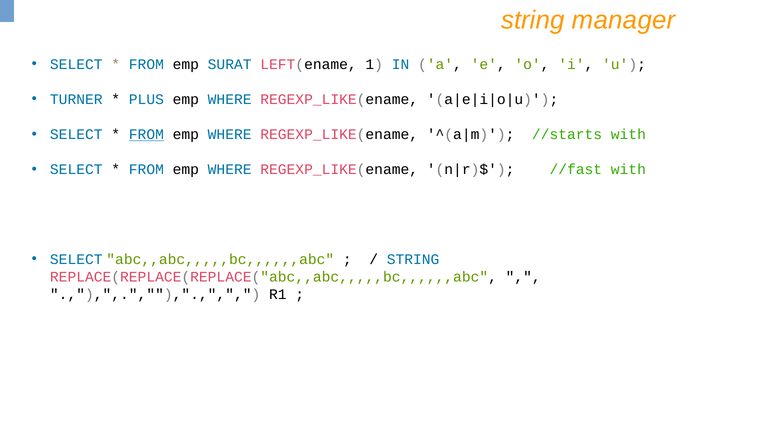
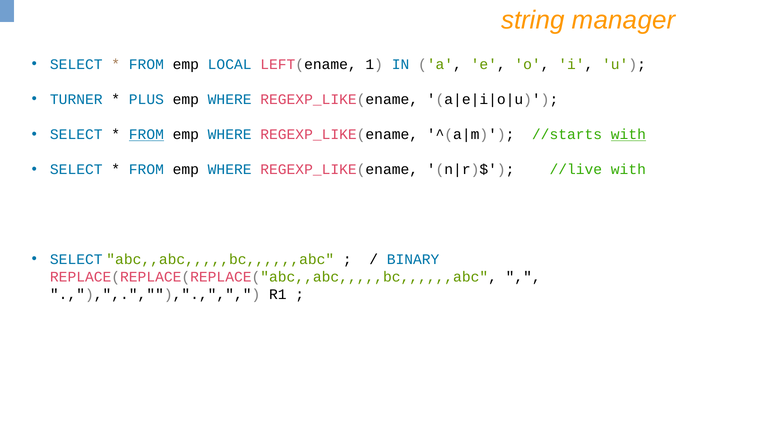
SURAT: SURAT -> LOCAL (230, 64)
with underline: none -> present (628, 135)
//fast: //fast -> //live (576, 170)
STRING: STRING -> BINARY (413, 259)
